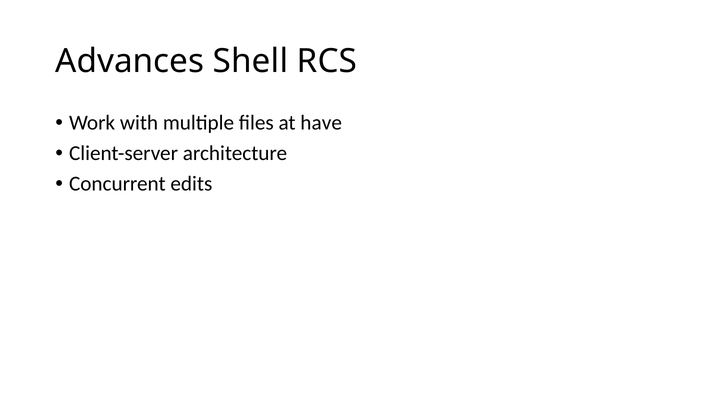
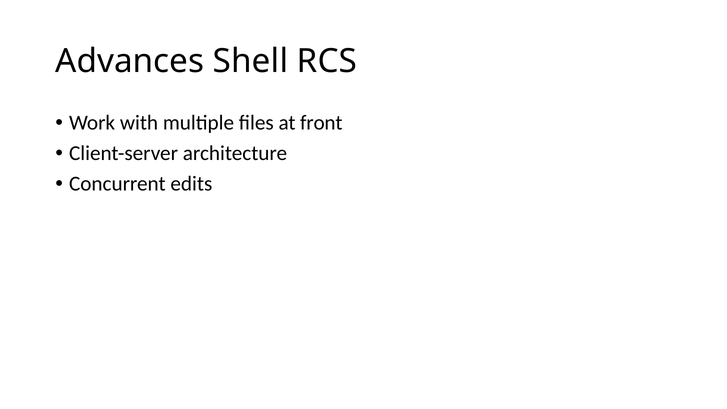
have: have -> front (321, 123)
